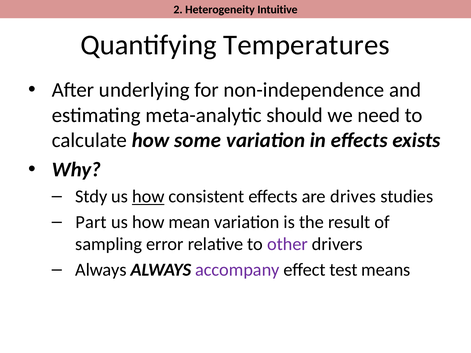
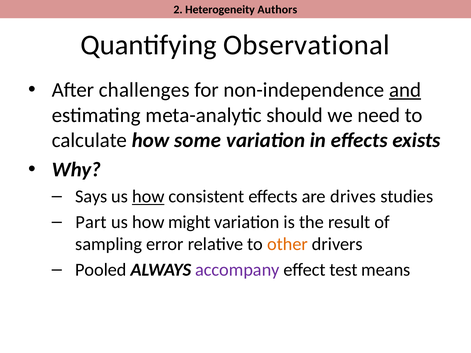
Intuitive: Intuitive -> Authors (277, 10)
Temperatures: Temperatures -> Observational (307, 45)
underlying: underlying -> challenges (144, 90)
and underline: none -> present (405, 90)
Stdy: Stdy -> Says (91, 197)
mean: mean -> might (189, 222)
other colour: purple -> orange (287, 244)
Always: Always -> Pooled (101, 270)
